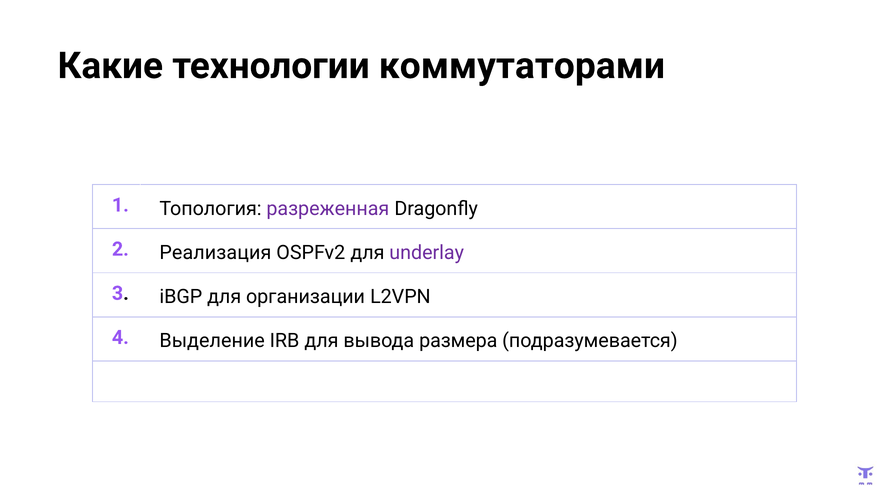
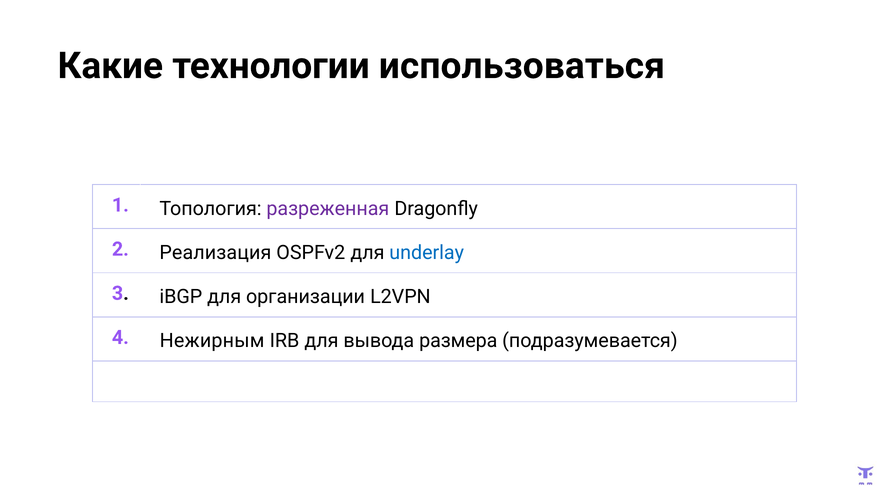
коммутаторами: коммутаторами -> использоваться (522, 66)
underlay colour: purple -> blue (427, 253)
Выделение: Выделение -> Нежирным (212, 341)
